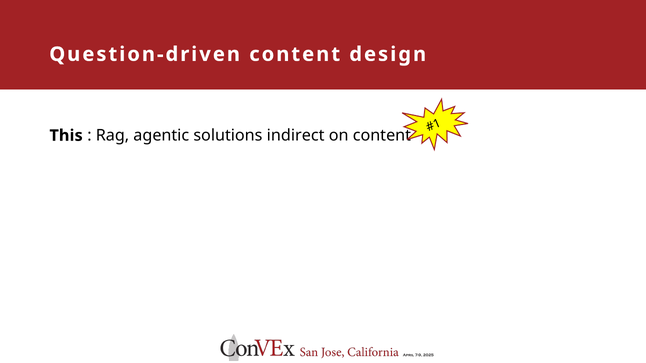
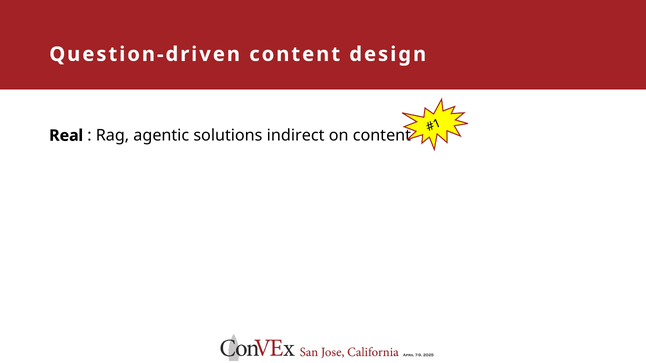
This: This -> Real (66, 136)
